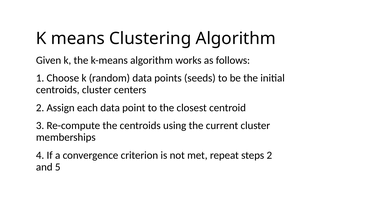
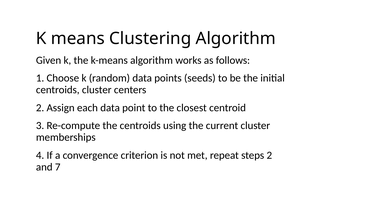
5: 5 -> 7 (58, 167)
